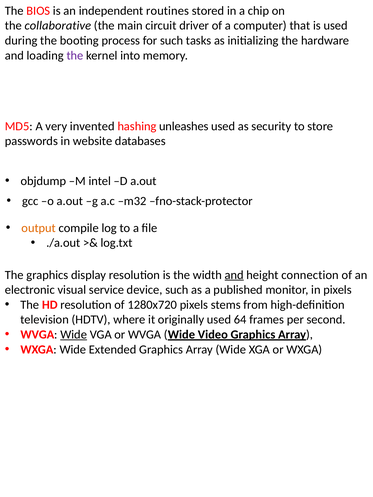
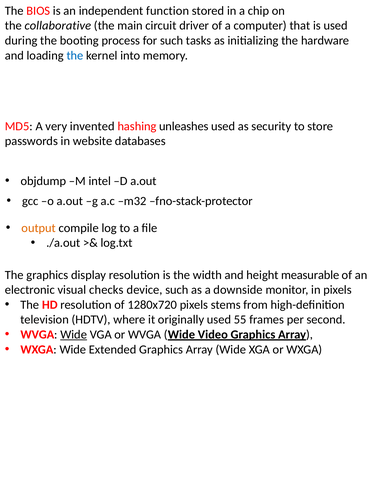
routines: routines -> function (168, 11)
the colour: purple -> blue (75, 55)
and underline: present -> none (234, 275)
connection: connection -> measurable (310, 275)
service: service -> checks (106, 290)
published: published -> downside (238, 290)
64: 64 -> 55 (240, 320)
